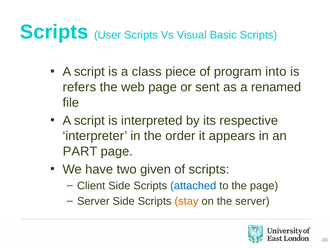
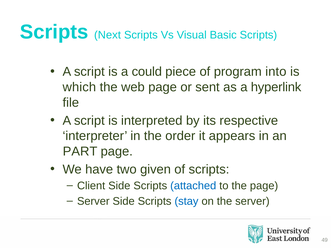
User: User -> Next (107, 35)
class: class -> could (147, 72)
refers: refers -> which (79, 87)
renamed: renamed -> hyperlink (276, 87)
stay colour: orange -> blue (186, 201)
